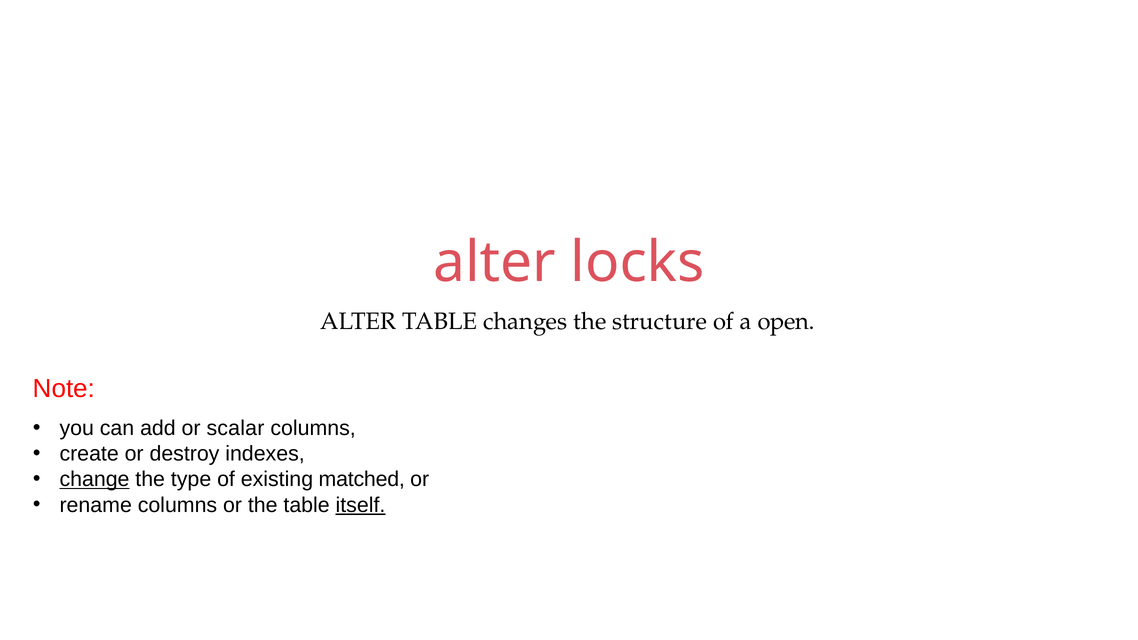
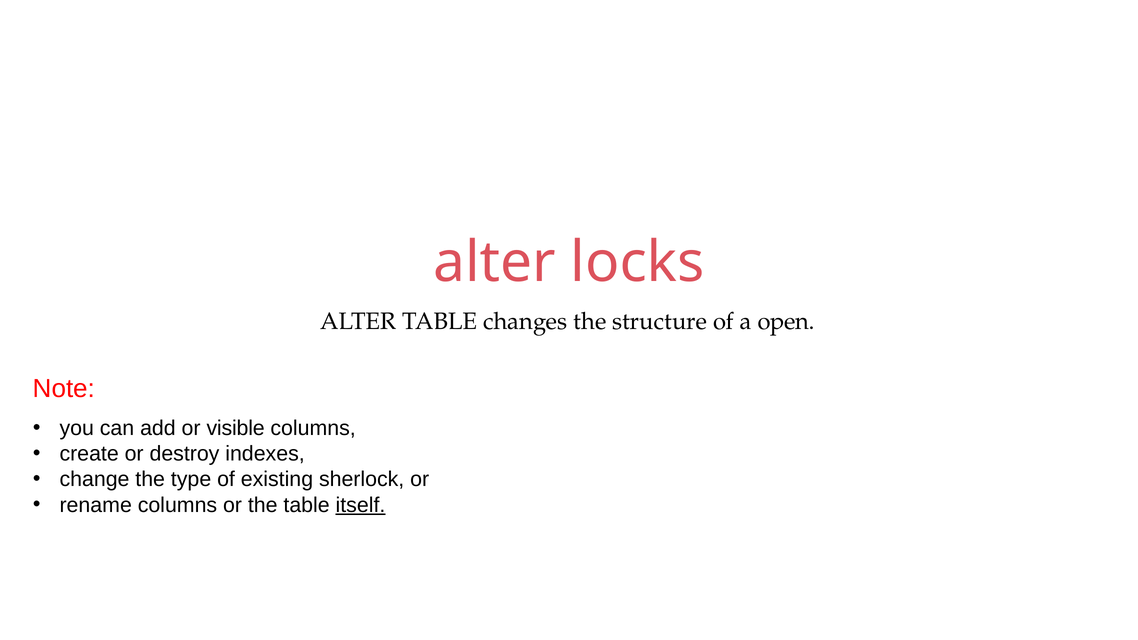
scalar: scalar -> visible (236, 428)
change underline: present -> none (95, 479)
matched: matched -> sherlock (362, 479)
